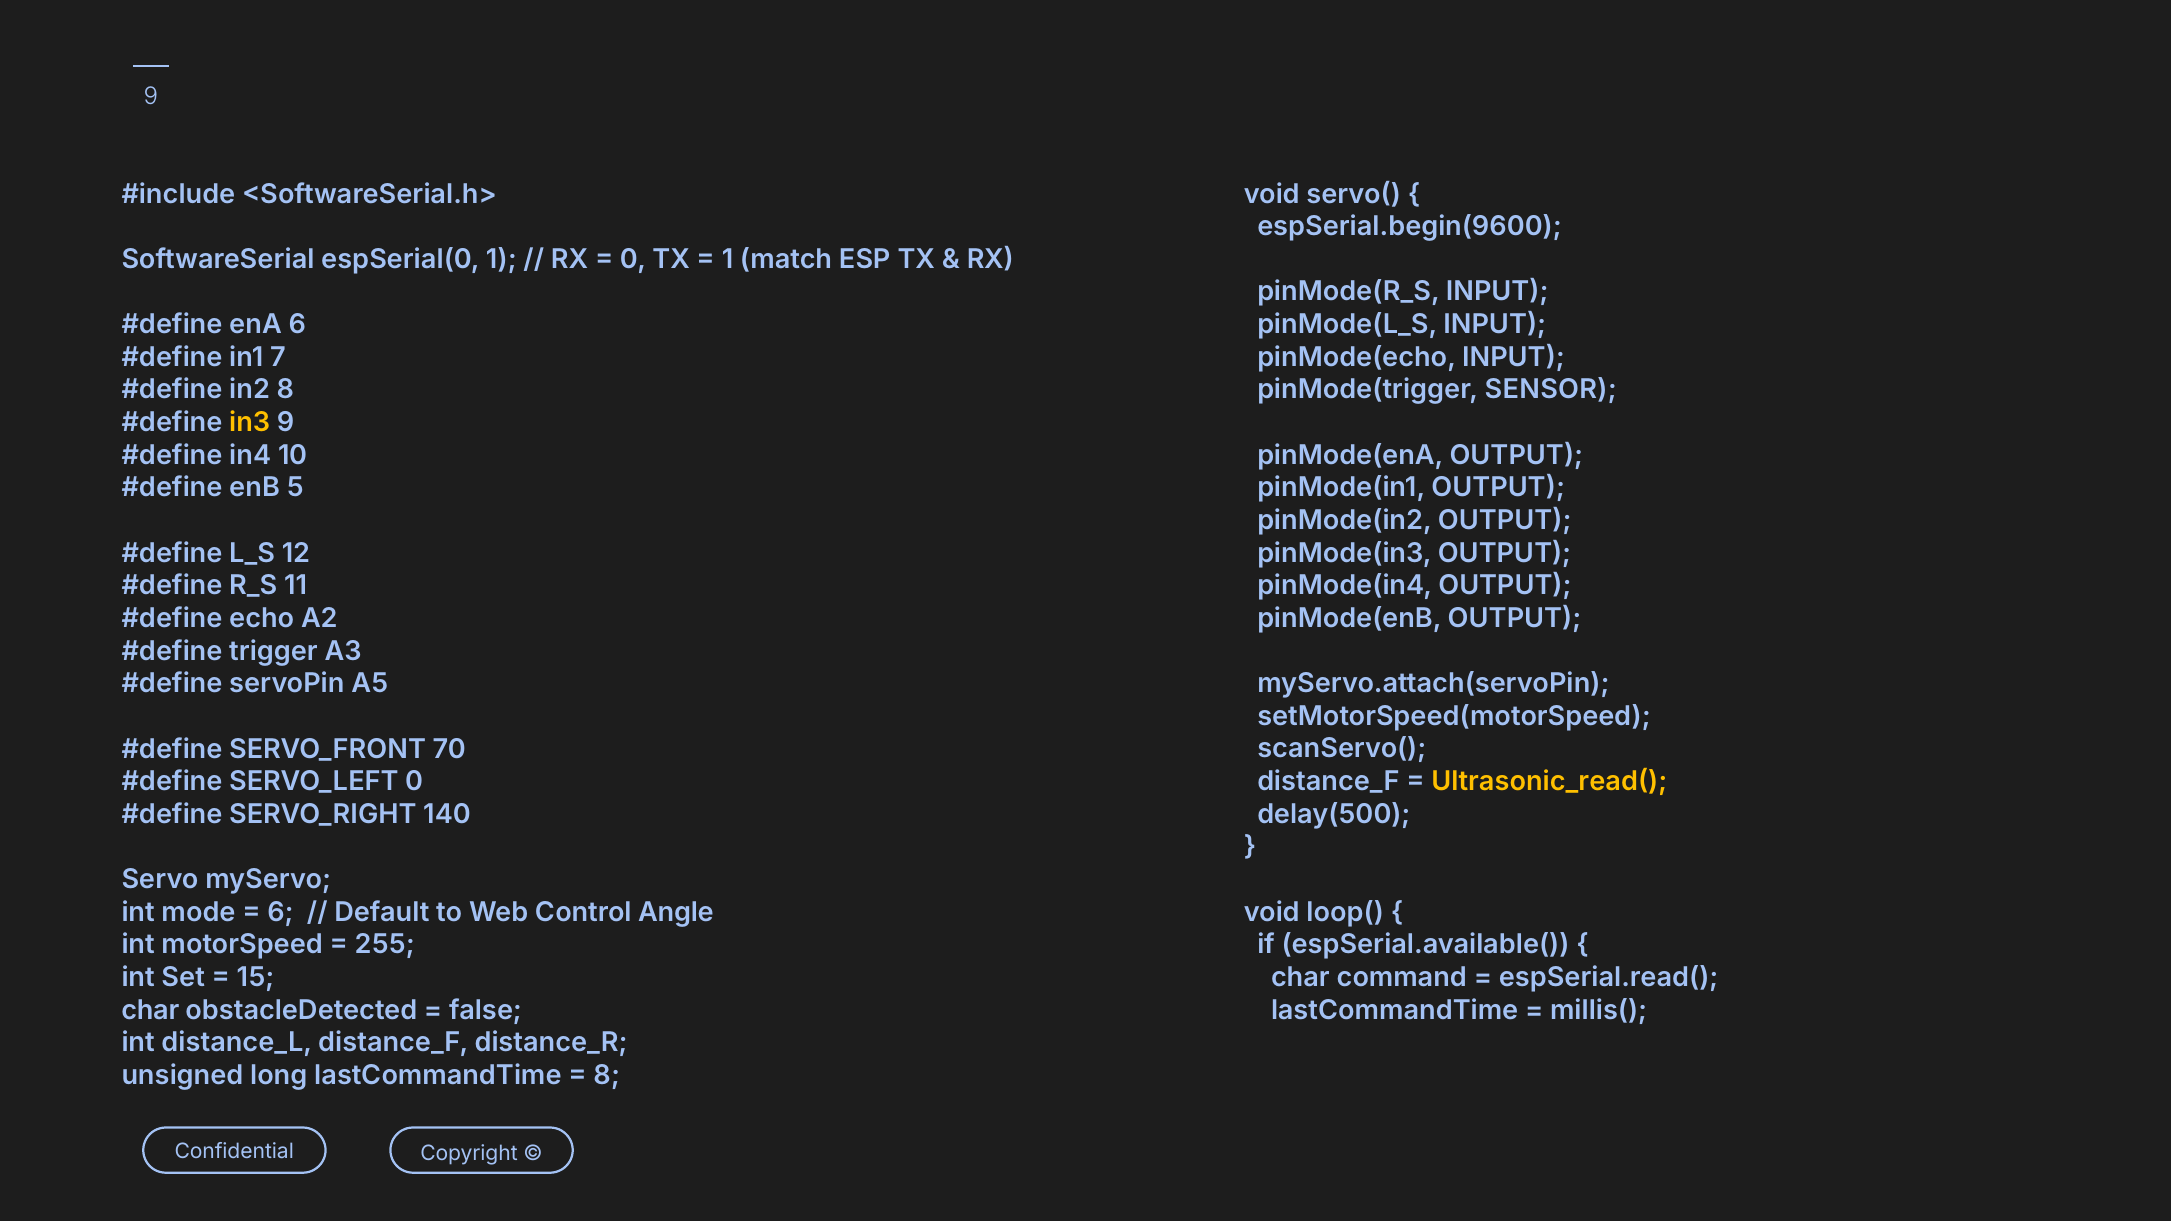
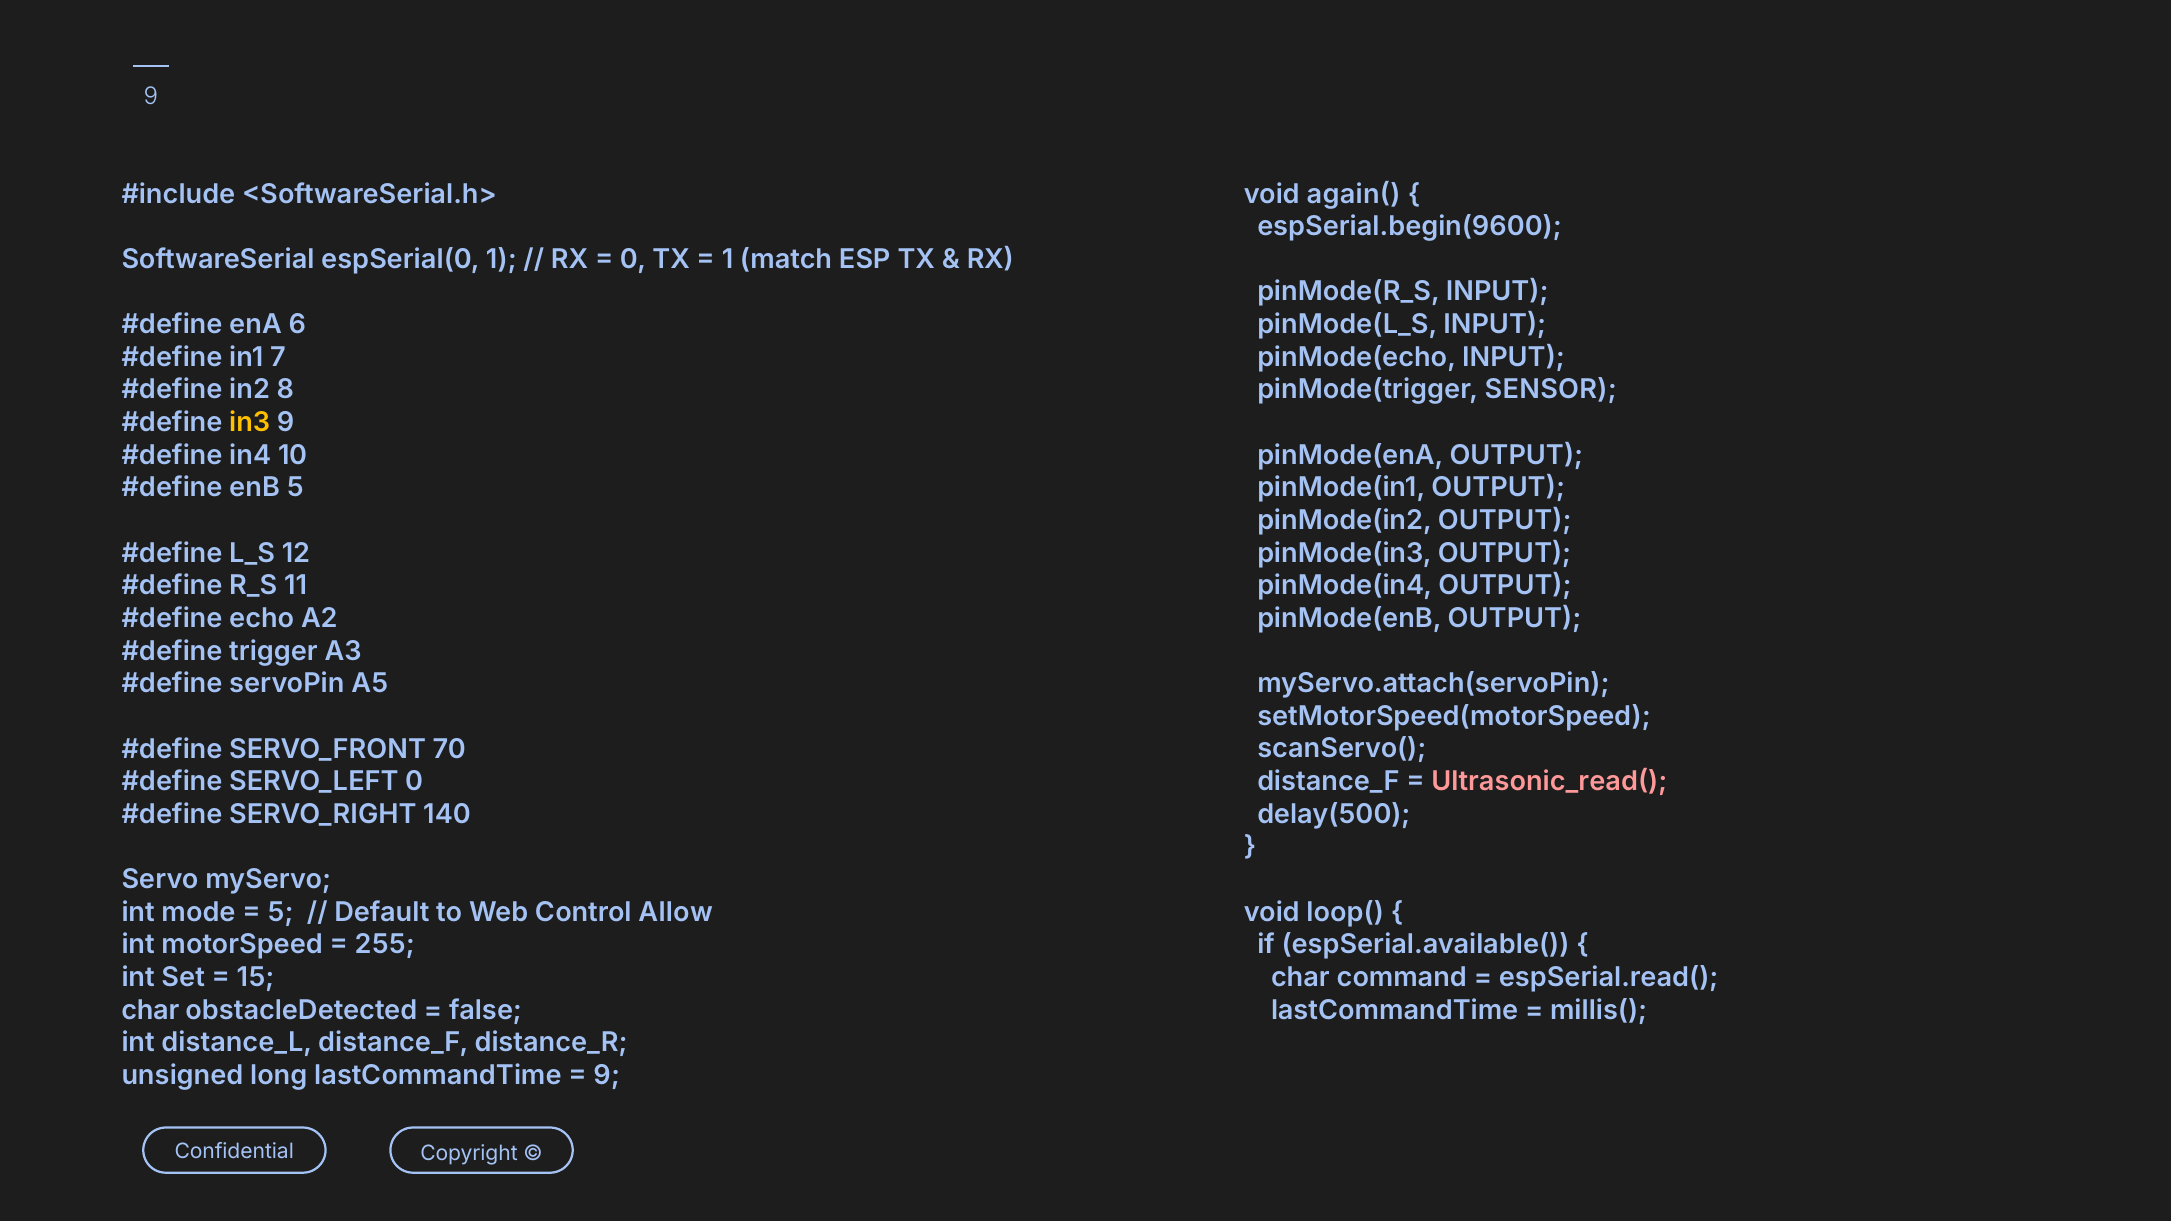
servo(: servo( -> again( (1354, 194)
Ultrasonic_read( colour: yellow -> pink (1549, 782)
6: 6 -> 5 (280, 913)
Angle: Angle -> Allow (676, 913)
8: 8 -> 9 (607, 1076)
